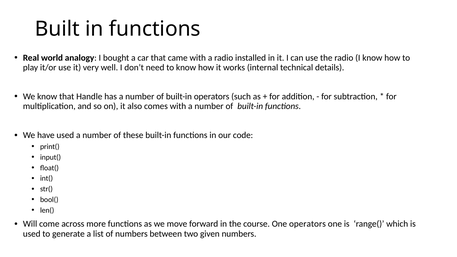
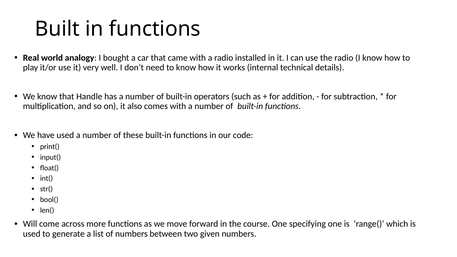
One operators: operators -> specifying (307, 224)
